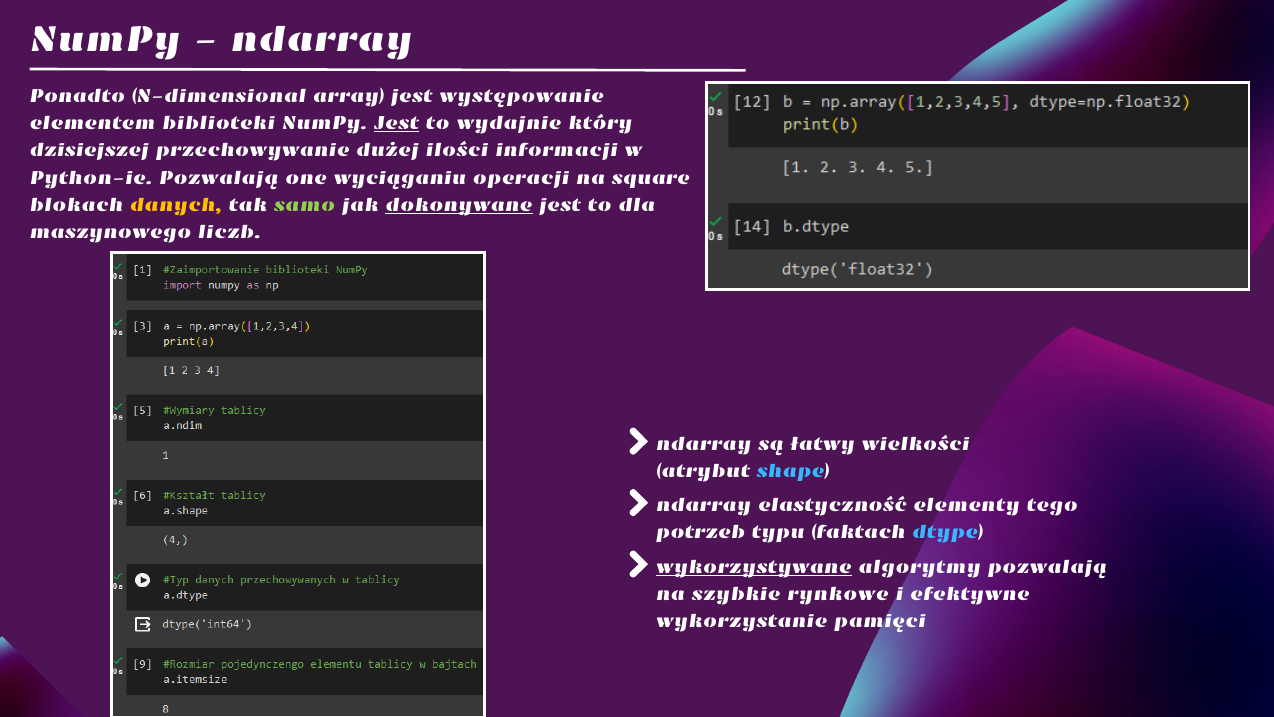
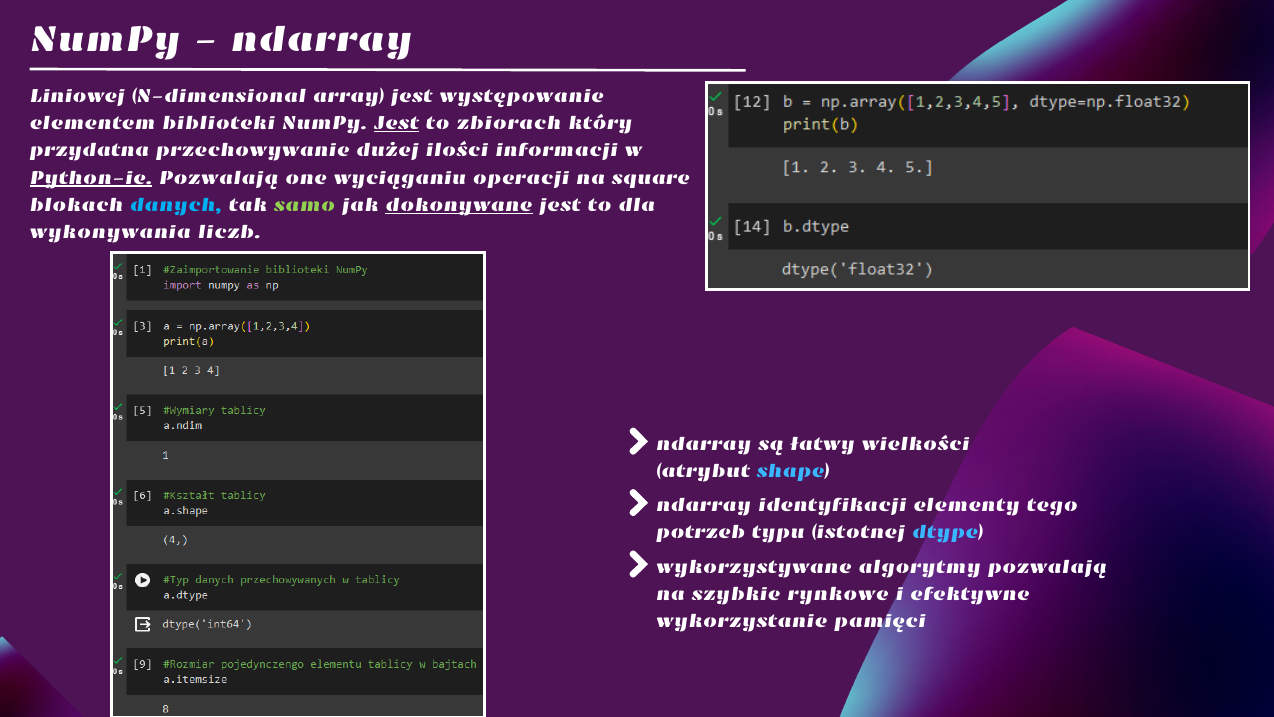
Ponadto: Ponadto -> Liniowej (77, 96)
wydajnie: wydajnie -> zbiorach (509, 123)
dzisiejszej: dzisiejszej -> przydatna (89, 150)
Python-ie underline: none -> present (91, 178)
danych colour: yellow -> light blue (176, 205)
maszynowego: maszynowego -> wykonywania (110, 232)
elastyczność: elastyczność -> identyfikacji (833, 505)
faktach: faktach -> istotnej (858, 532)
wykorzystywane underline: present -> none (754, 566)
